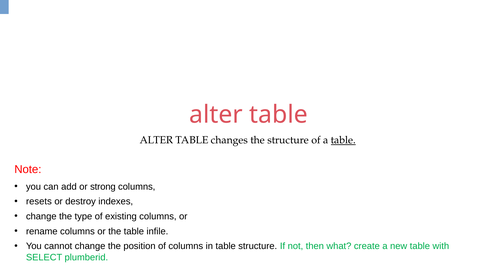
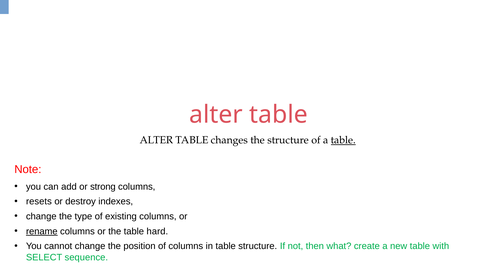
rename underline: none -> present (42, 232)
infile: infile -> hard (157, 232)
plumberid: plumberid -> sequence (86, 258)
